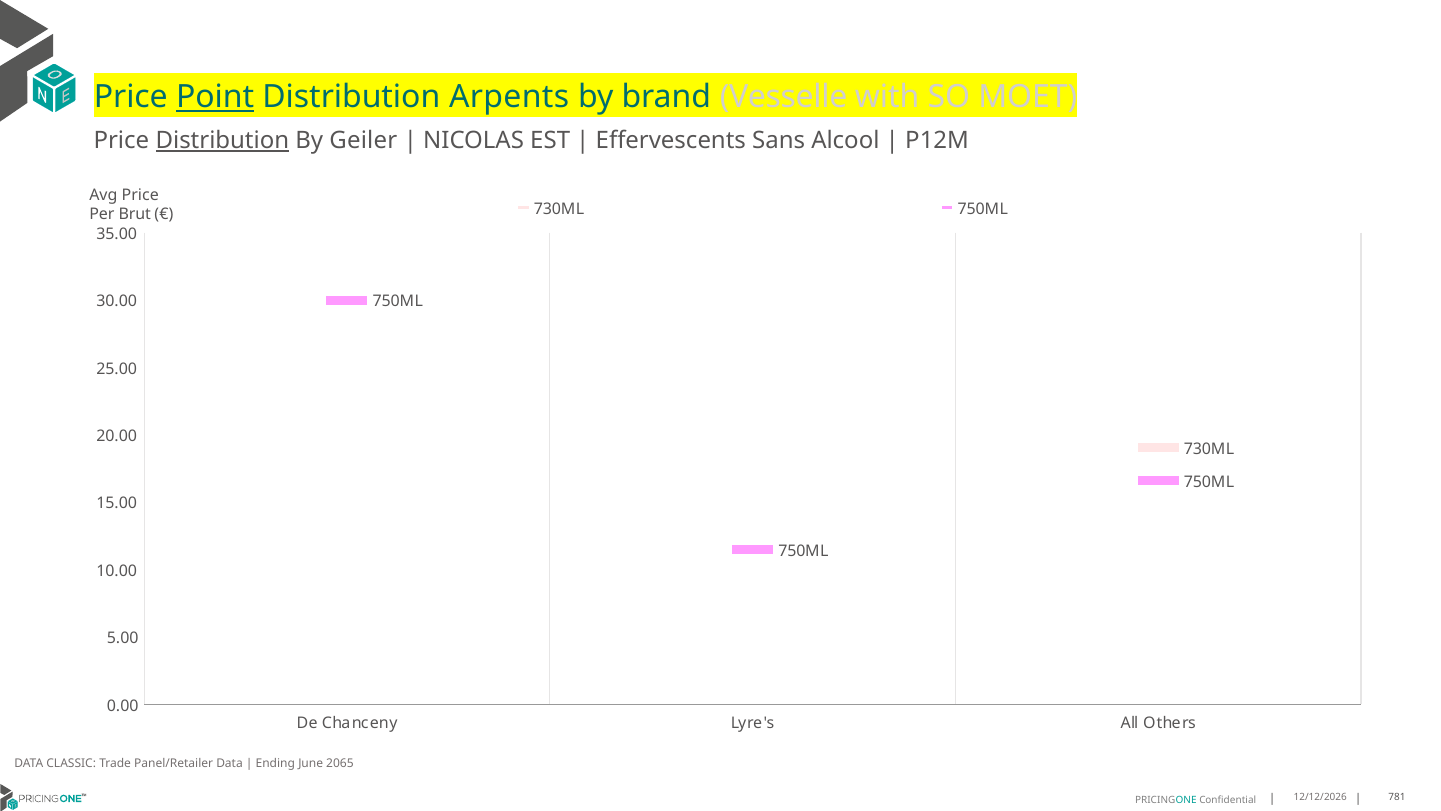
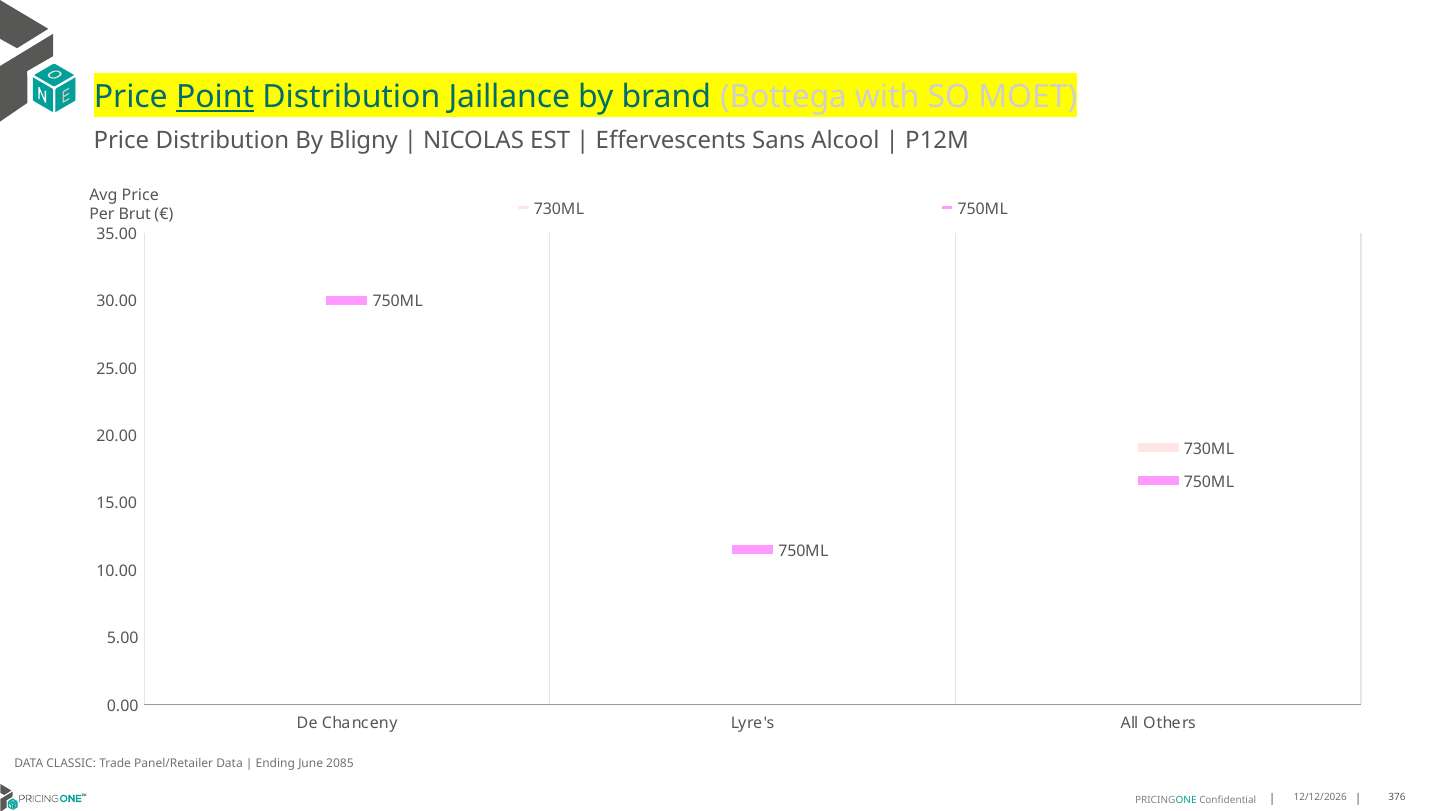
Arpents: Arpents -> Jaillance (509, 97)
Vesselle: Vesselle -> Bottega (784, 97)
Distribution underline: present -> none (222, 140)
Geiler: Geiler -> Bligny (364, 140)
2065: 2065 -> 2085 (340, 763)
781: 781 -> 376 (1397, 797)
